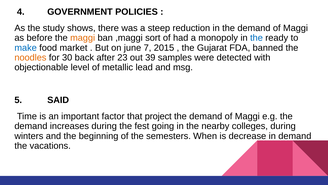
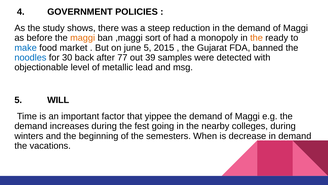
the colour: blue -> orange (256, 38)
june 7: 7 -> 5 (148, 48)
noodles colour: orange -> blue (30, 57)
23: 23 -> 77 (122, 57)
SAID: SAID -> WILL (58, 100)
project: project -> yippee (158, 116)
